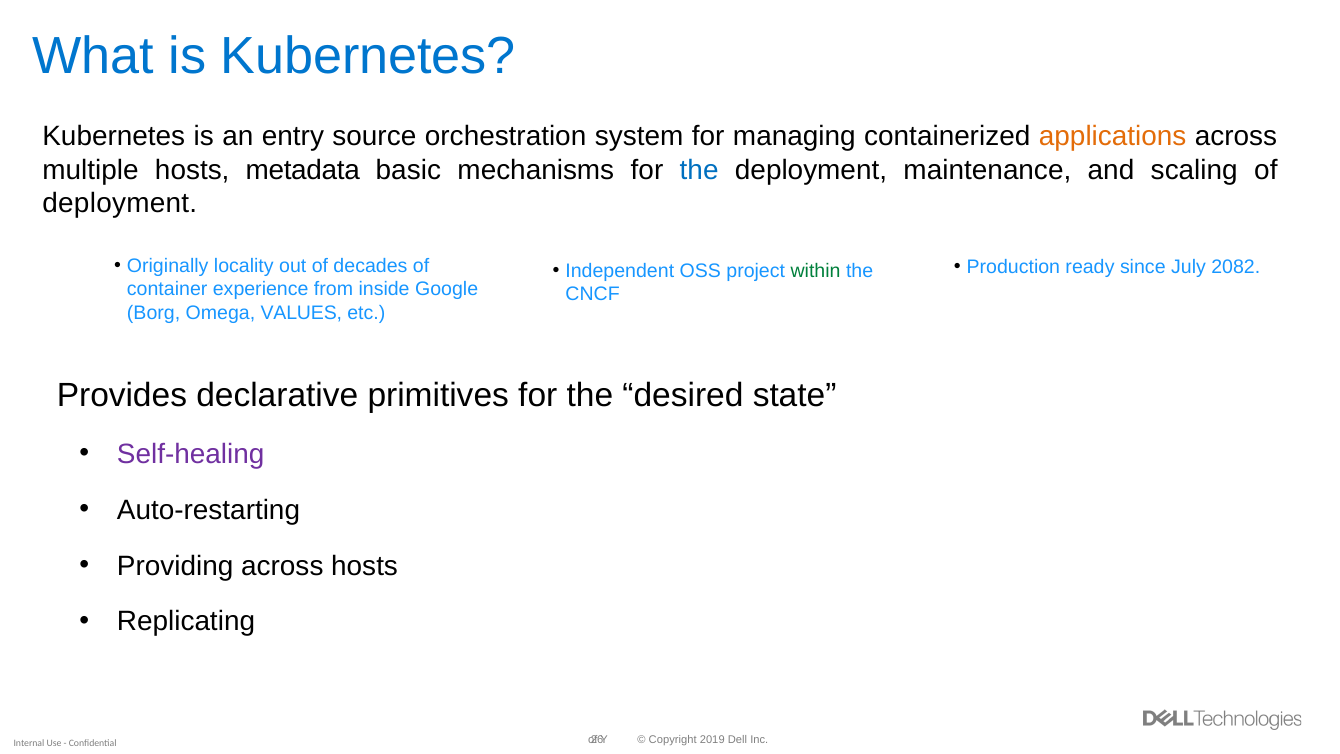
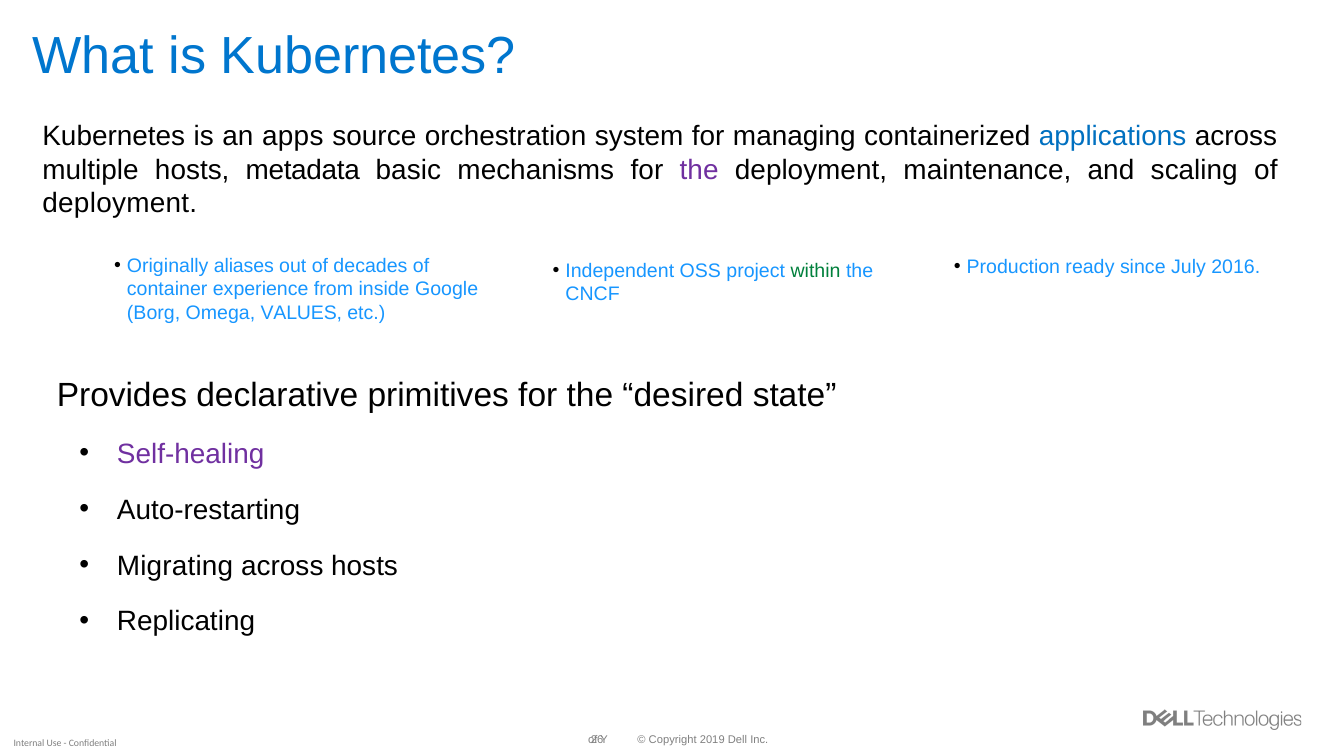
entry: entry -> apps (293, 136)
applications colour: orange -> blue (1113, 136)
the colour: blue -> purple (699, 170)
locality: locality -> aliases (244, 266)
2082: 2082 -> 2016 (1236, 267)
Providing: Providing -> Migrating (175, 566)
